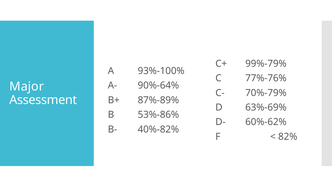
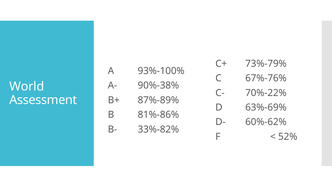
99%-79%: 99%-79% -> 73%-79% (266, 64)
77%-76%: 77%-76% -> 67%-76% (266, 78)
90%-64%: 90%-64% -> 90%-38% (158, 85)
Major: Major -> World (27, 86)
70%-79%: 70%-79% -> 70%-22% (266, 93)
53%-86%: 53%-86% -> 81%-86% (158, 115)
40%-82%: 40%-82% -> 33%-82% (158, 129)
82%: 82% -> 52% (288, 136)
